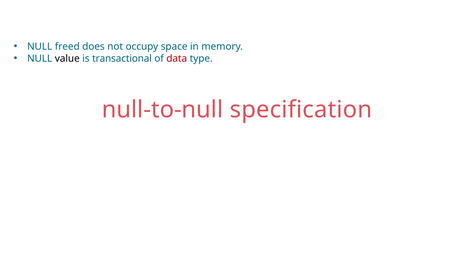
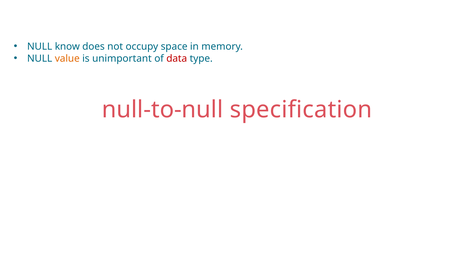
freed: freed -> know (67, 47)
value colour: black -> orange (67, 58)
transactional: transactional -> unimportant (122, 58)
